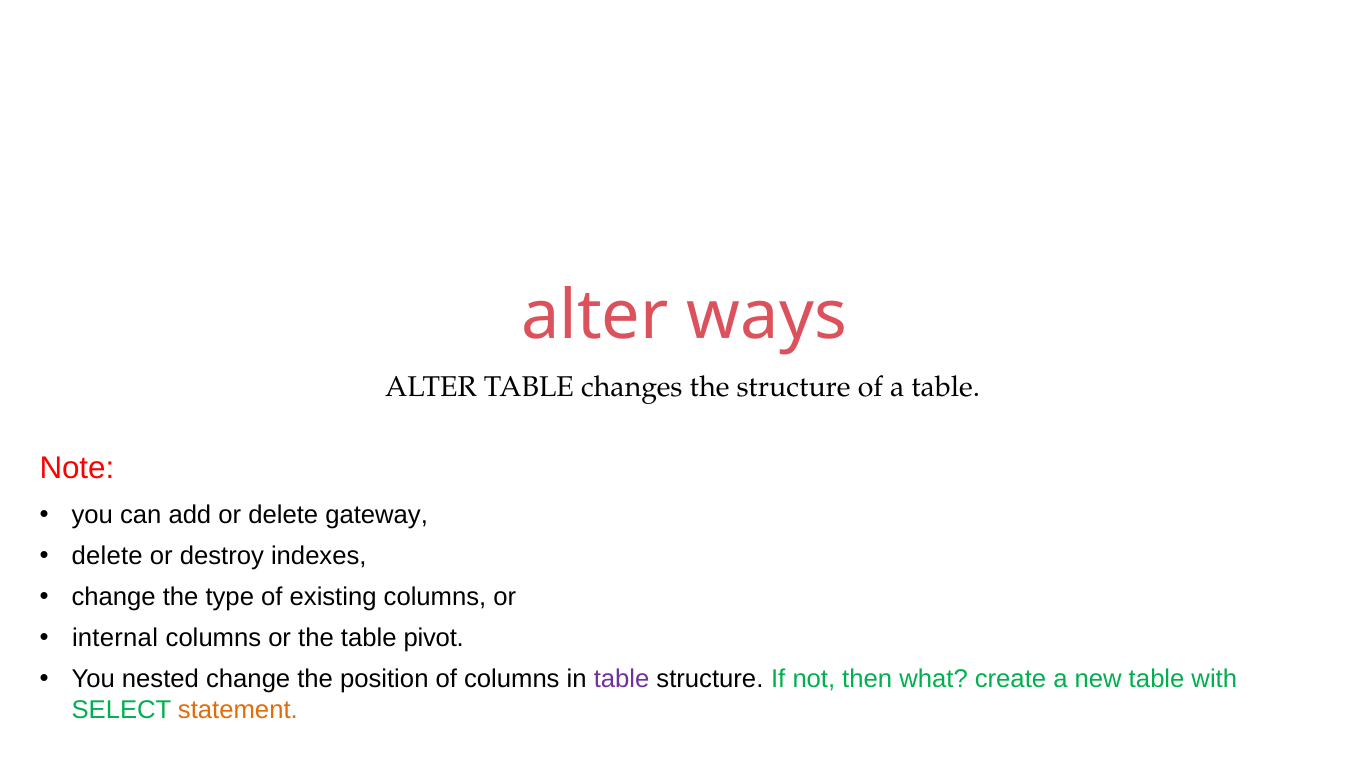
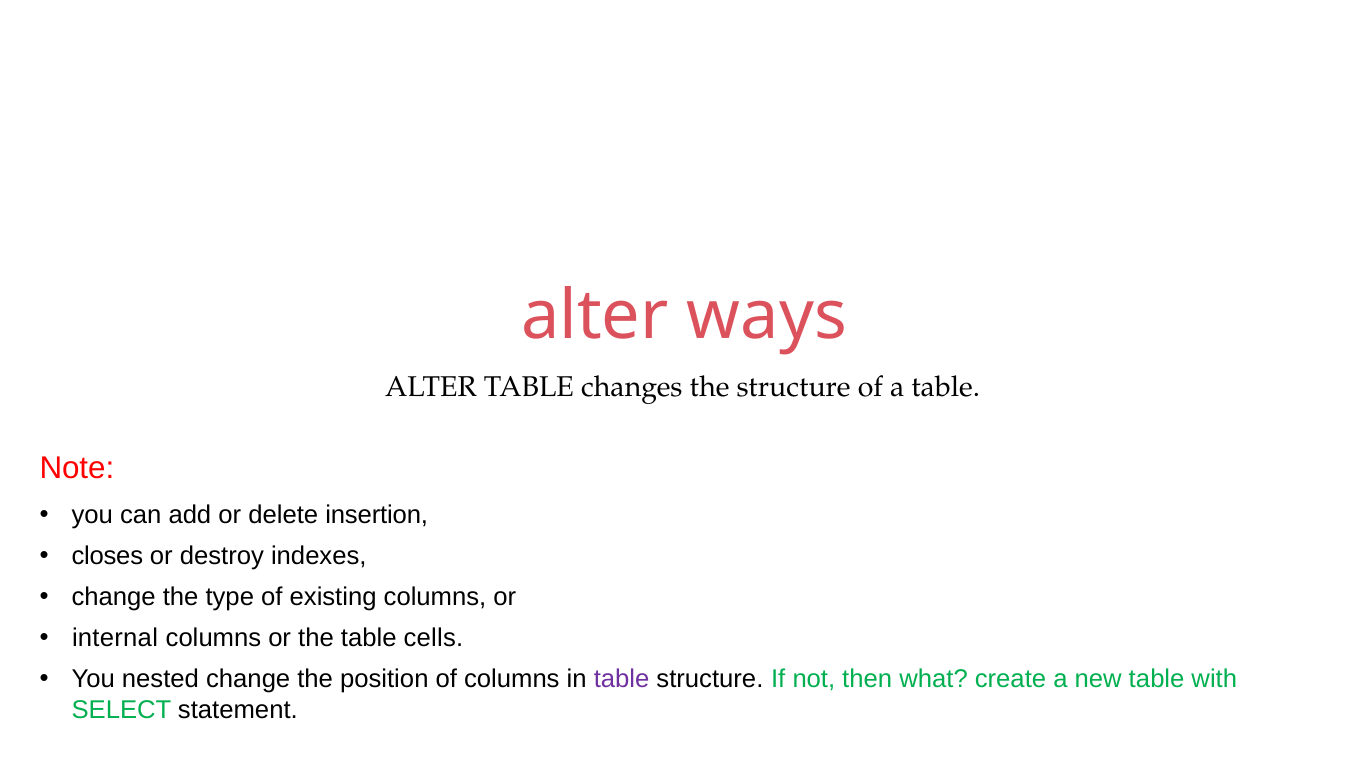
gateway: gateway -> insertion (377, 515)
delete: delete -> closes (107, 556)
pivot: pivot -> cells (433, 638)
statement colour: orange -> black (238, 710)
